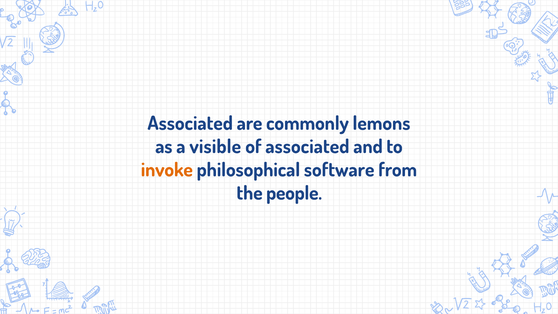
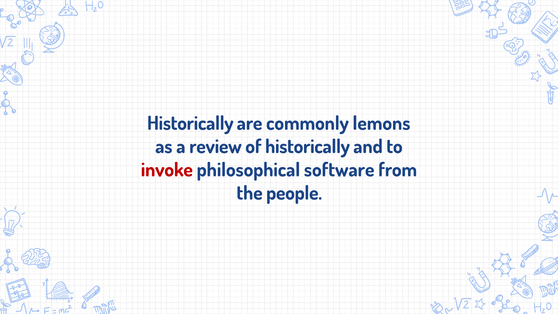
Associated: Associated -> Historically (190, 123)
visible: visible -> review (215, 147)
of associated: associated -> historically (308, 147)
invoke colour: orange -> red (167, 170)
